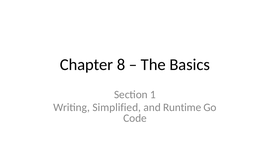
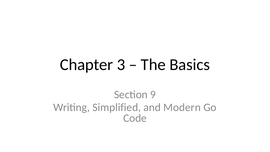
8: 8 -> 3 (121, 65)
1: 1 -> 9 (153, 94)
Runtime: Runtime -> Modern (182, 107)
